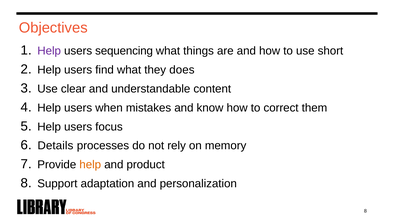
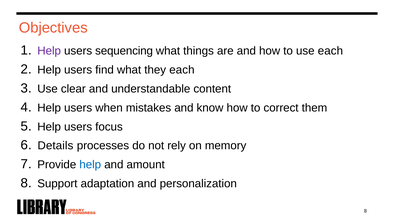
use short: short -> each (330, 51)
they does: does -> each (182, 70)
help colour: orange -> blue (90, 165)
product: product -> amount (146, 165)
